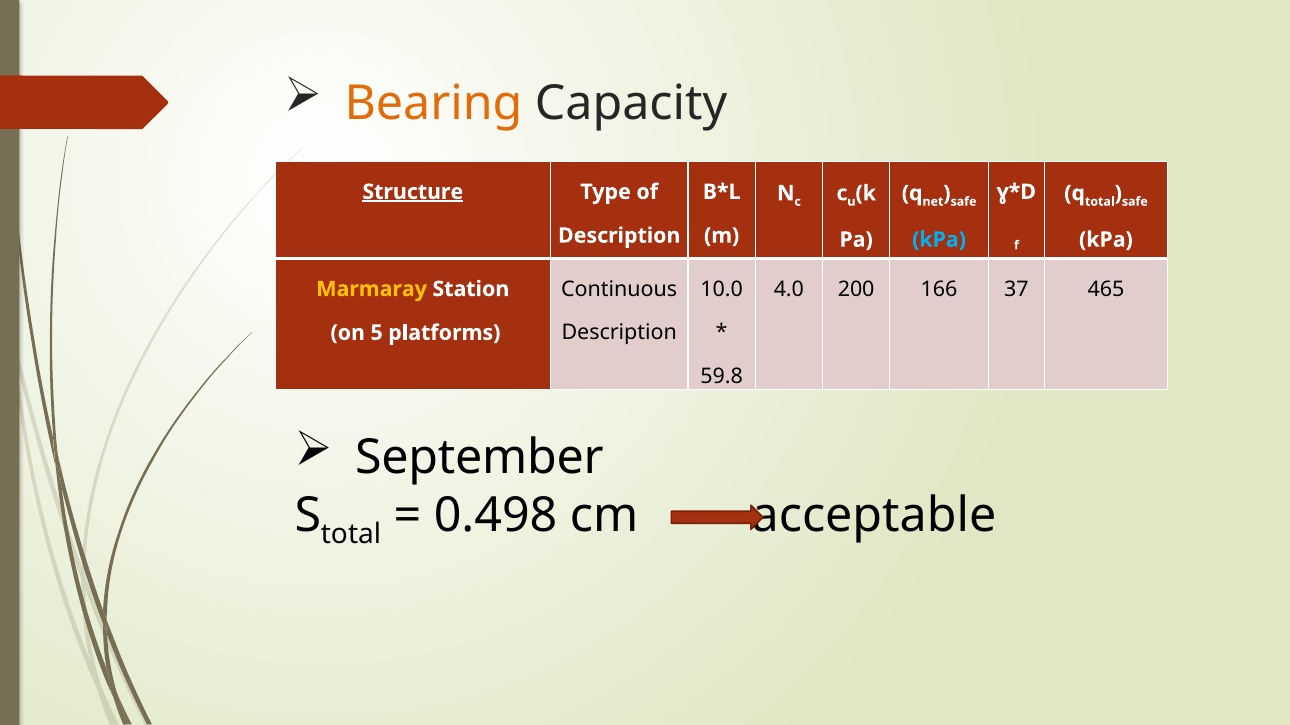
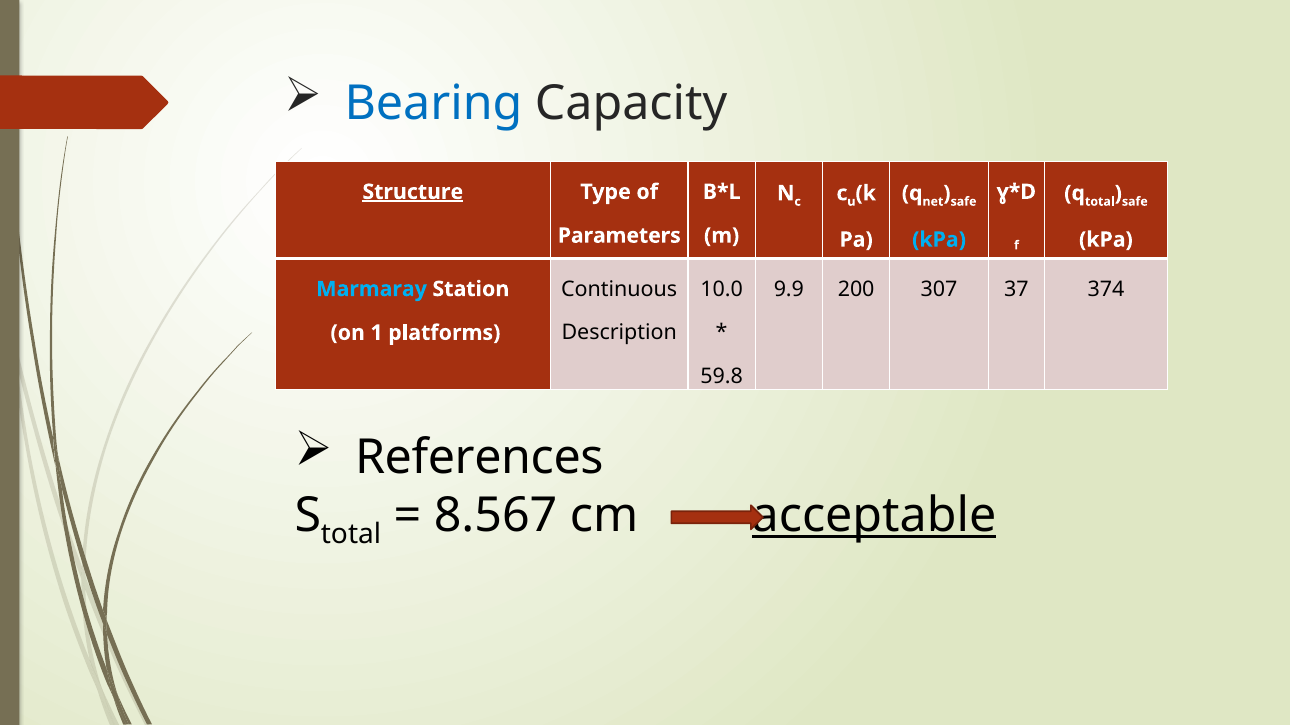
Bearing colour: orange -> blue (433, 103)
Description: Description -> Parameters (619, 236)
4.0: 4.0 -> 9.9 (789, 289)
166: 166 -> 307 (939, 289)
465: 465 -> 374 (1106, 289)
Marmaray colour: yellow -> light blue (372, 289)
5: 5 -> 1 (377, 333)
September: September -> References (479, 458)
0.498: 0.498 -> 8.567 (496, 516)
acceptable underline: none -> present (874, 516)
